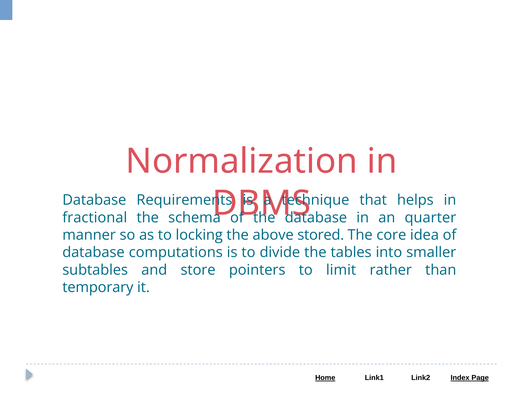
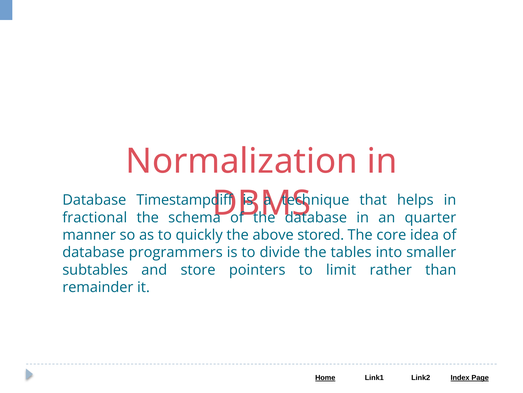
Requirements: Requirements -> Timestampdiff (185, 200)
locking: locking -> quickly (199, 235)
computations: computations -> programmers (176, 252)
temporary: temporary -> remainder (98, 287)
